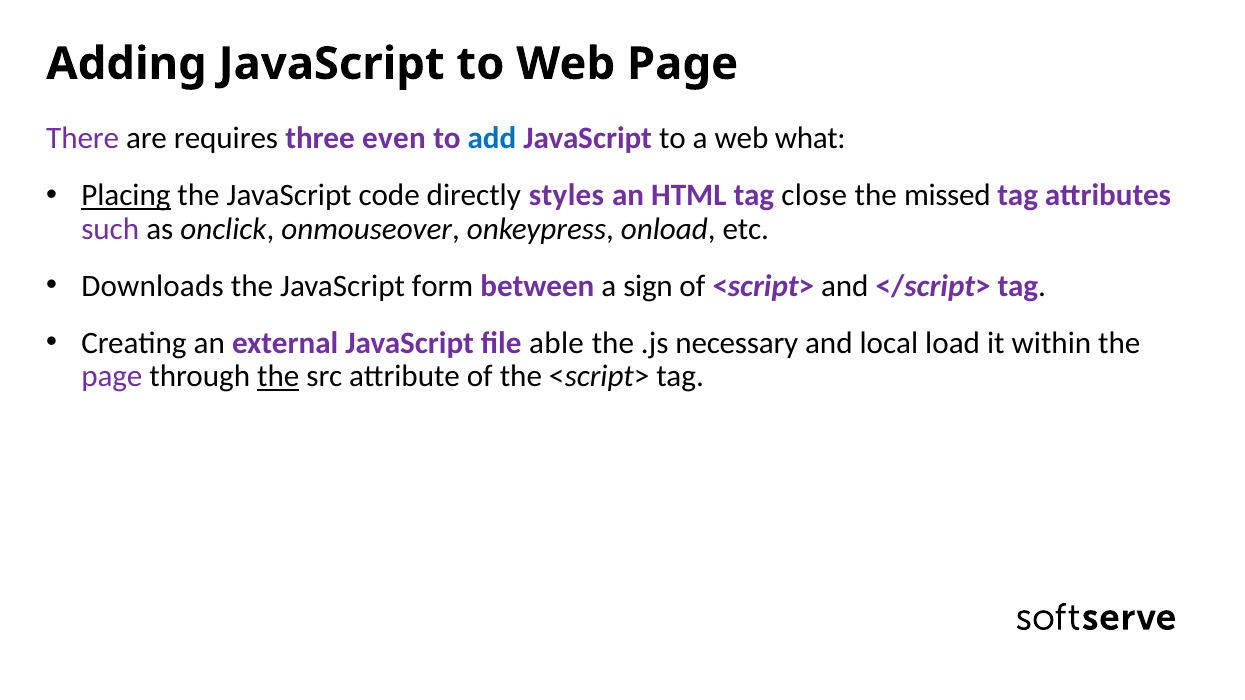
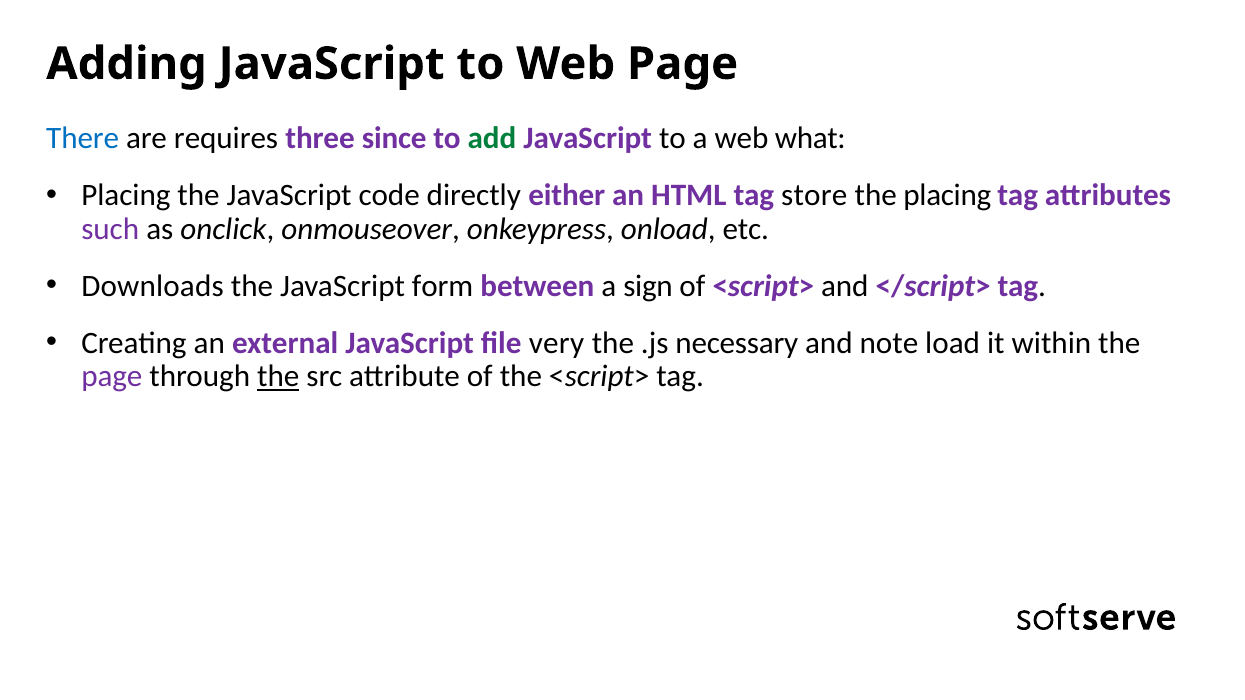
There colour: purple -> blue (83, 138)
even: even -> since (394, 138)
add colour: blue -> green (492, 138)
Placing underline: present -> none (126, 195)
styles: styles -> either (567, 195)
close: close -> store (814, 195)
the missed: missed -> placing (947, 195)
able: able -> very (557, 343)
local: local -> note (889, 343)
